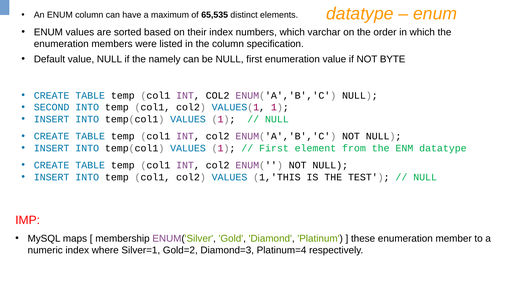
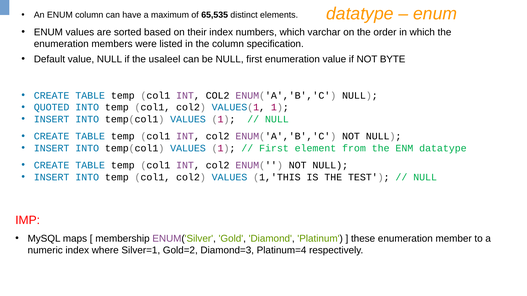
namely: namely -> usaleel (165, 59)
SECOND: SECOND -> QUOTED (52, 108)
